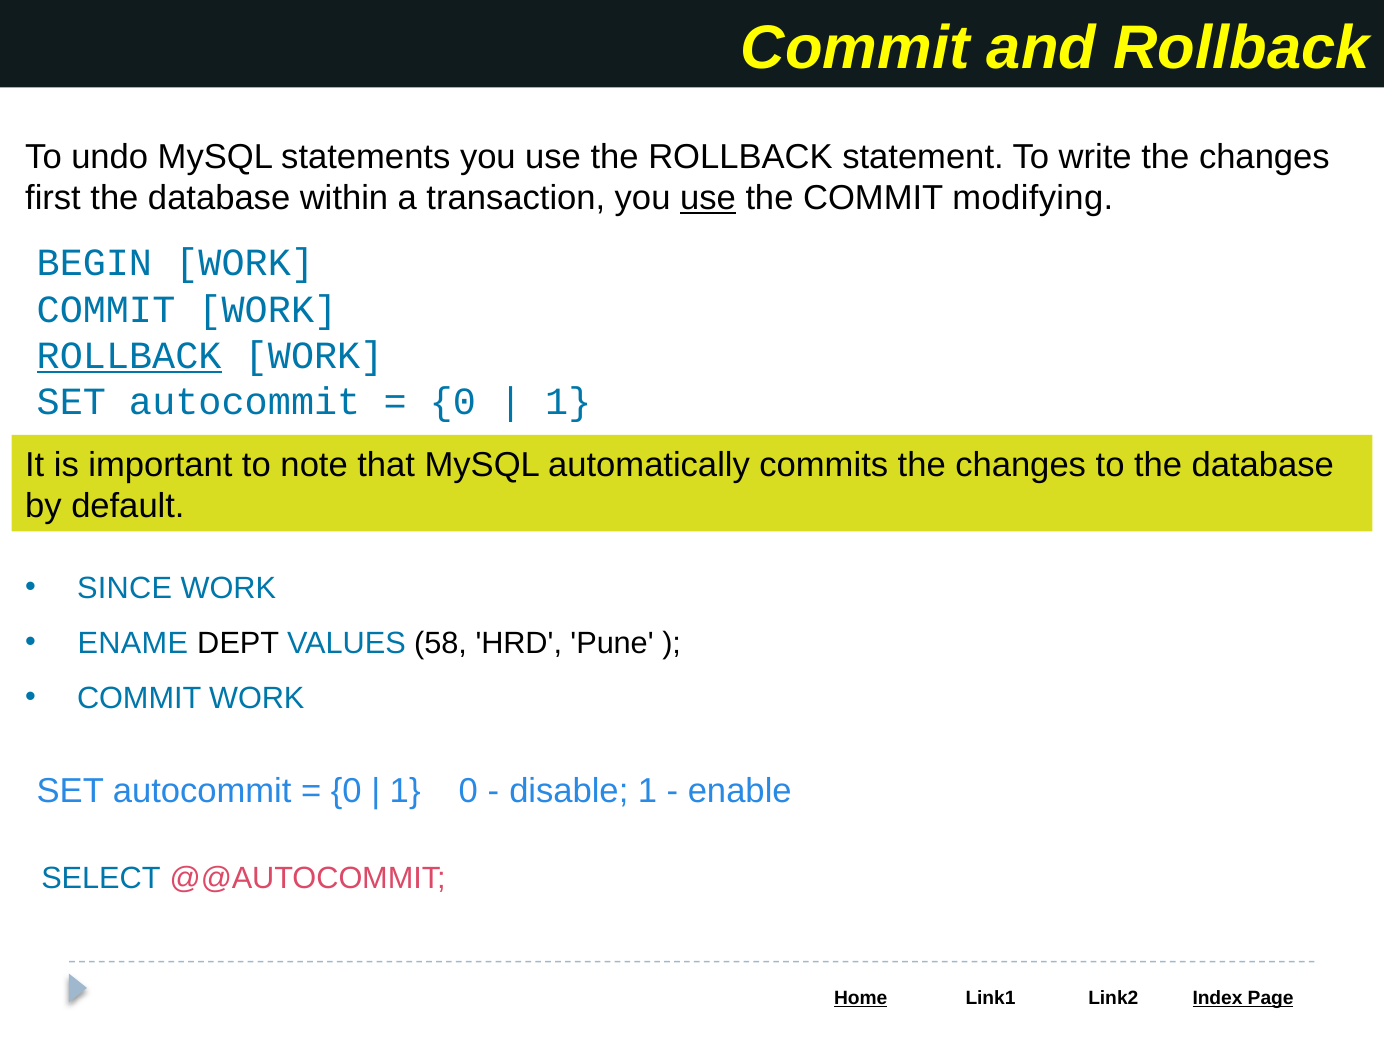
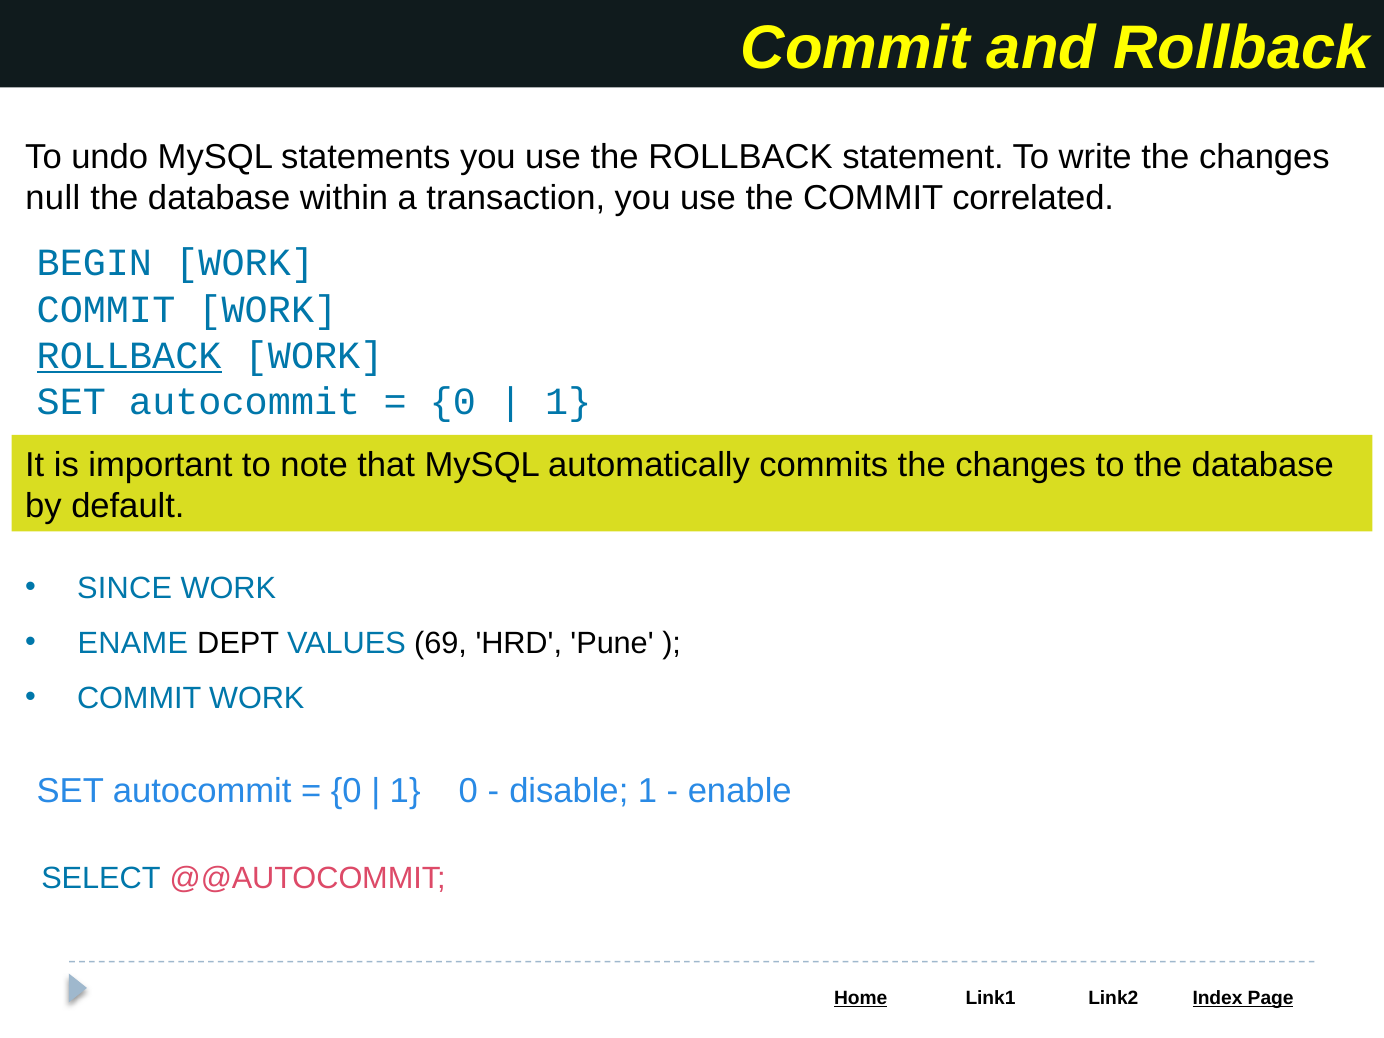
first: first -> null (53, 198)
use underline: present -> none (708, 198)
modifying: modifying -> correlated (1033, 198)
58: 58 -> 69 (441, 643)
